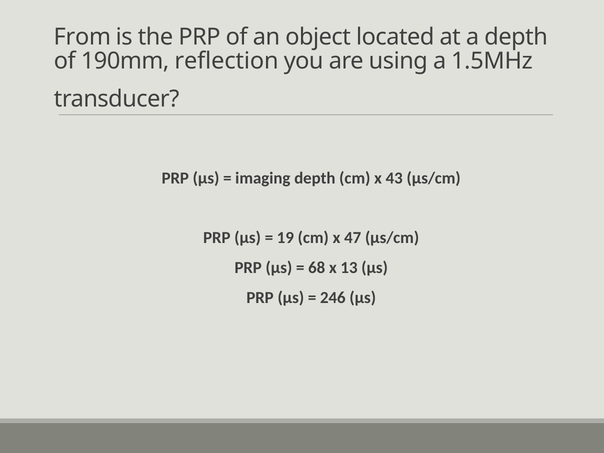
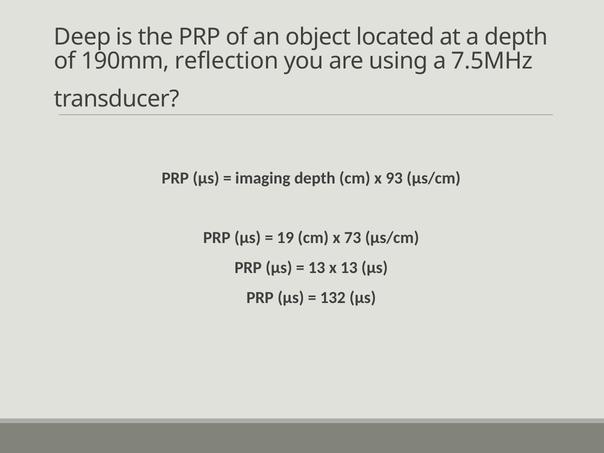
From: From -> Deep (82, 37)
1.5MHz: 1.5MHz -> 7.5MHz (492, 61)
43: 43 -> 93 (394, 178)
47: 47 -> 73 (353, 238)
68: 68 -> 13 (317, 268)
246: 246 -> 132 (333, 298)
